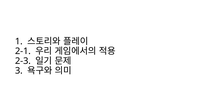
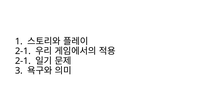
2-3: 2-3 -> 2-1 (23, 61)
